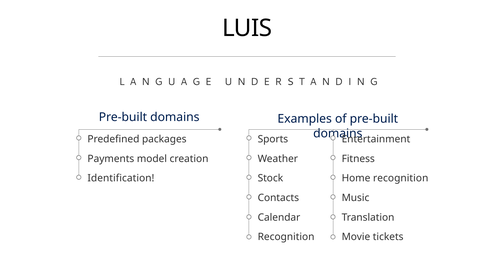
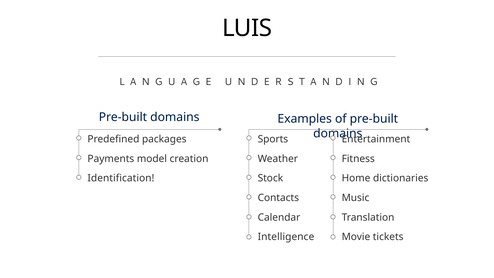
Home recognition: recognition -> dictionaries (401, 178)
Recognition: Recognition -> Intelligence (286, 237)
